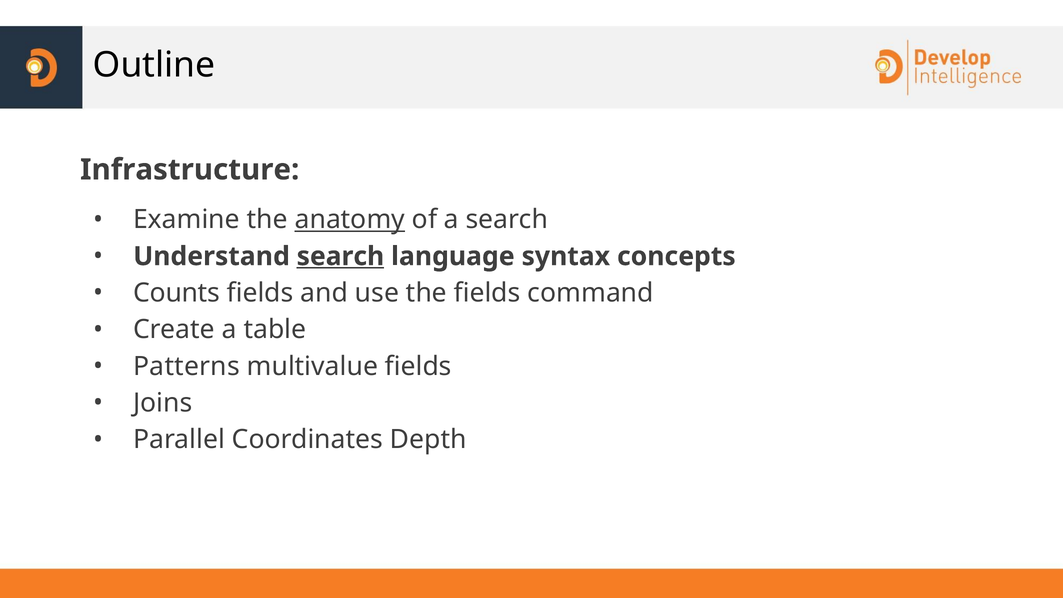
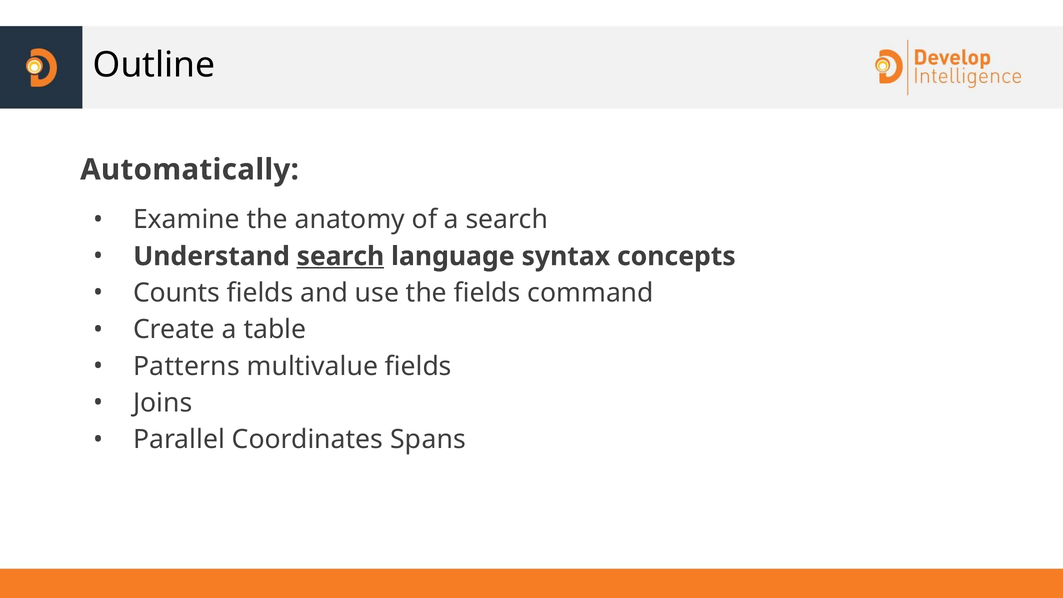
Infrastructure: Infrastructure -> Automatically (190, 170)
anatomy underline: present -> none (350, 220)
Depth: Depth -> Spans (428, 440)
